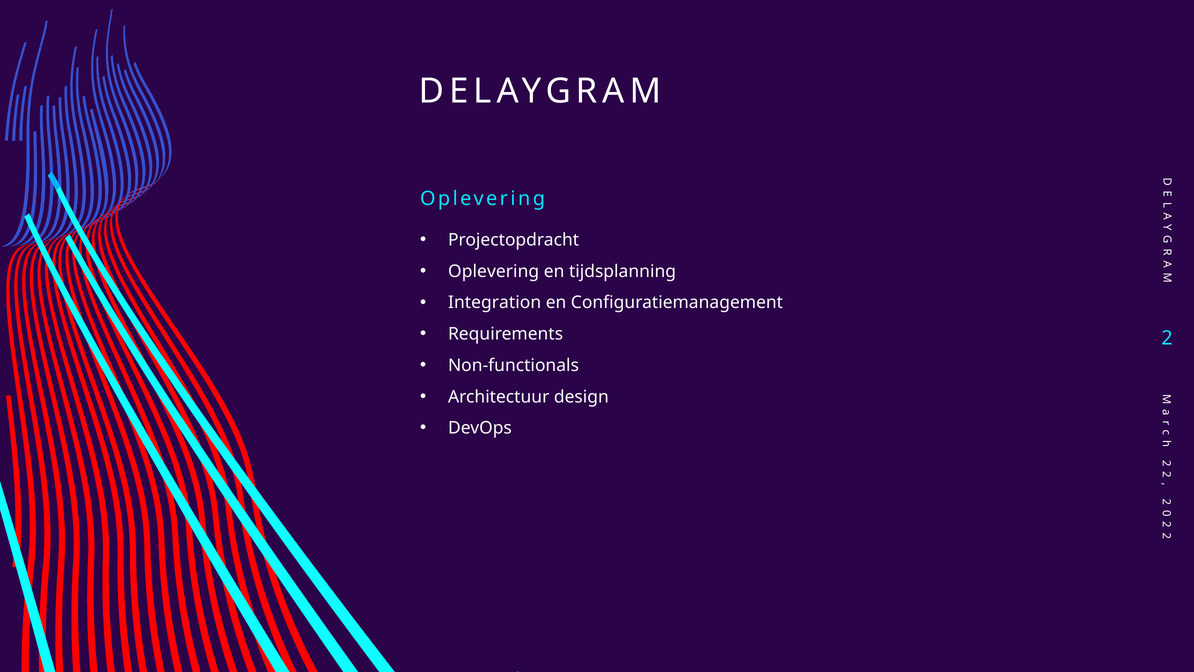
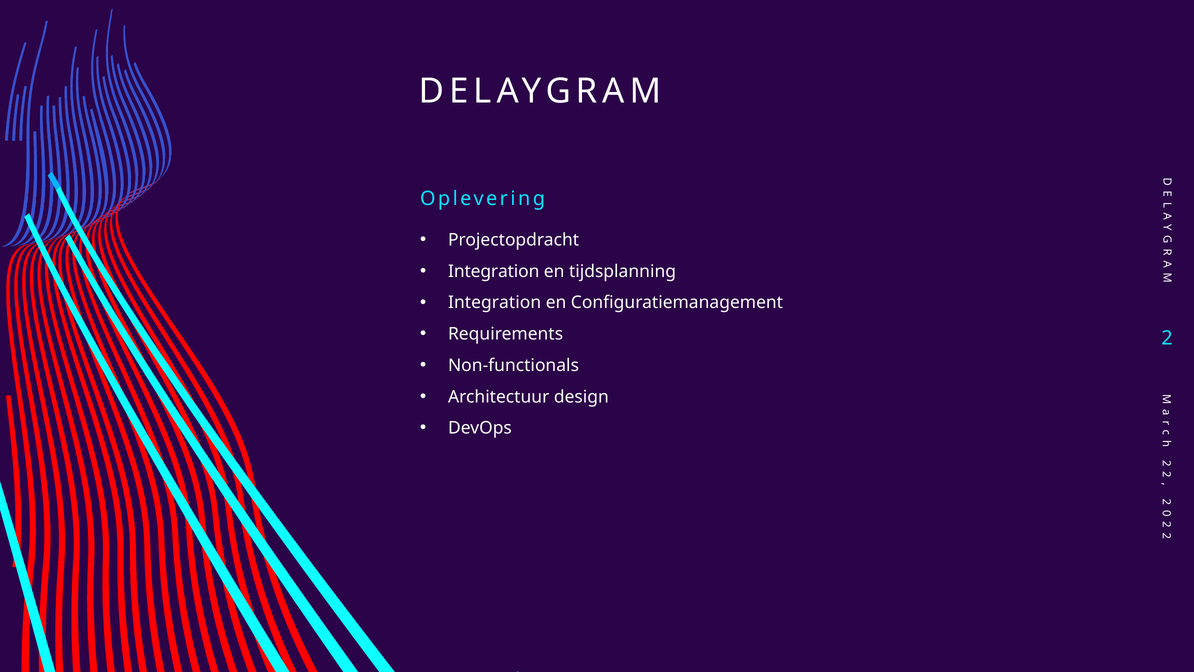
Oplevering: Oplevering -> Integration (494, 271)
